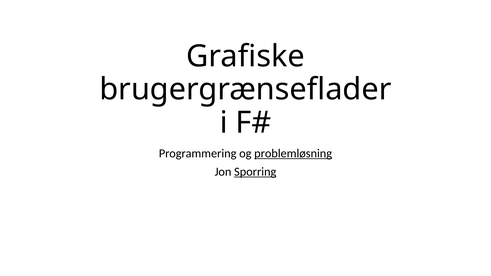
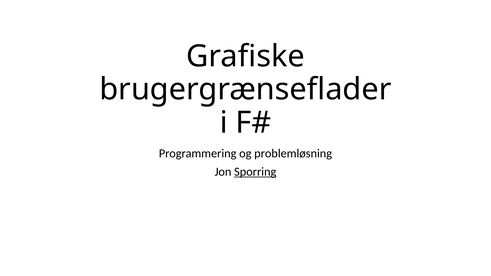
problemløsning underline: present -> none (293, 153)
